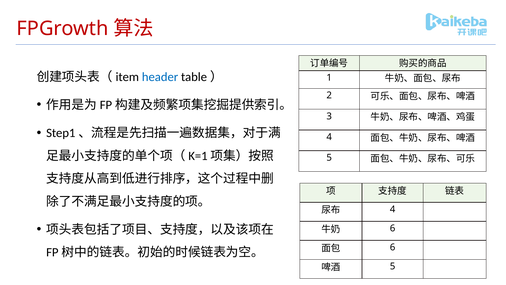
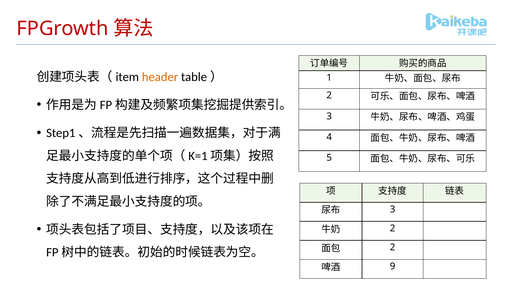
header colour: blue -> orange (160, 77)
4: 4 -> 3 (393, 209)
6: 6 -> 2 (393, 228)
6: 6 -> 2 (393, 247)
5: 5 -> 9 (393, 266)
